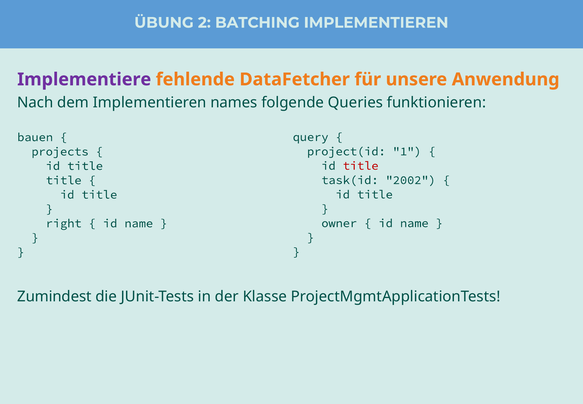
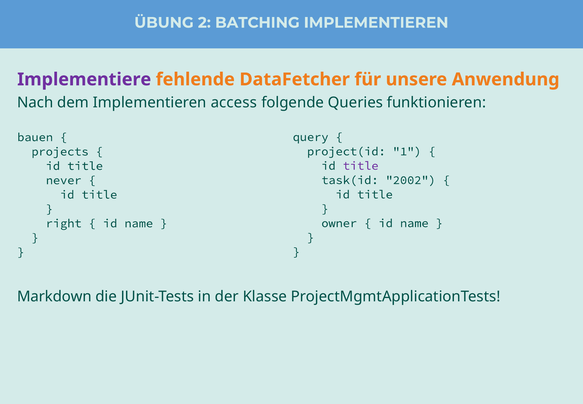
names: names -> access (234, 102)
title colour: red -> purple (361, 166)
title: title -> never (64, 180)
Zumindest: Zumindest -> Markdown (54, 296)
